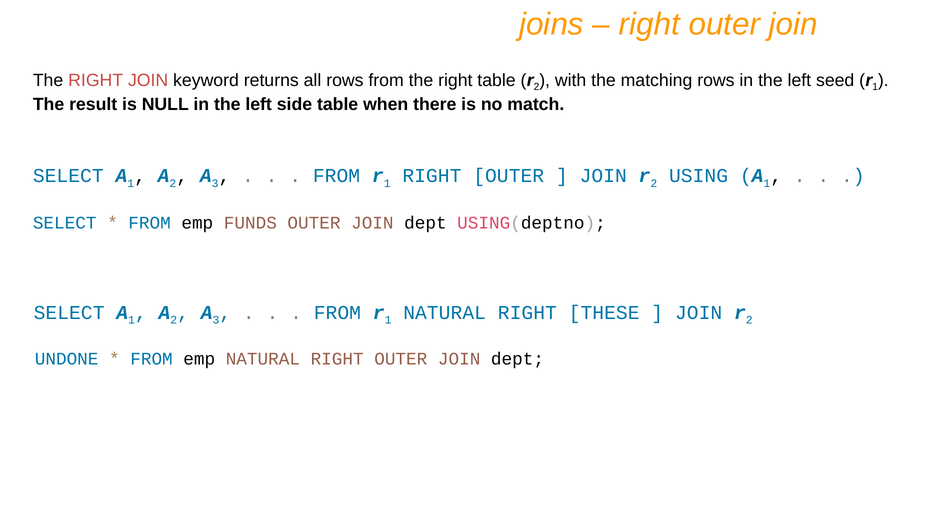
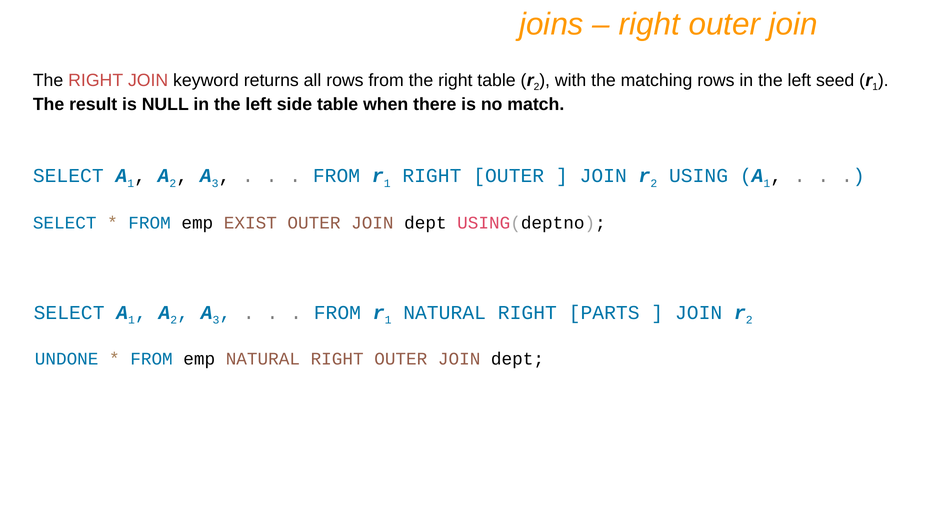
FUNDS: FUNDS -> EXIST (250, 222)
THESE: THESE -> PARTS (604, 312)
